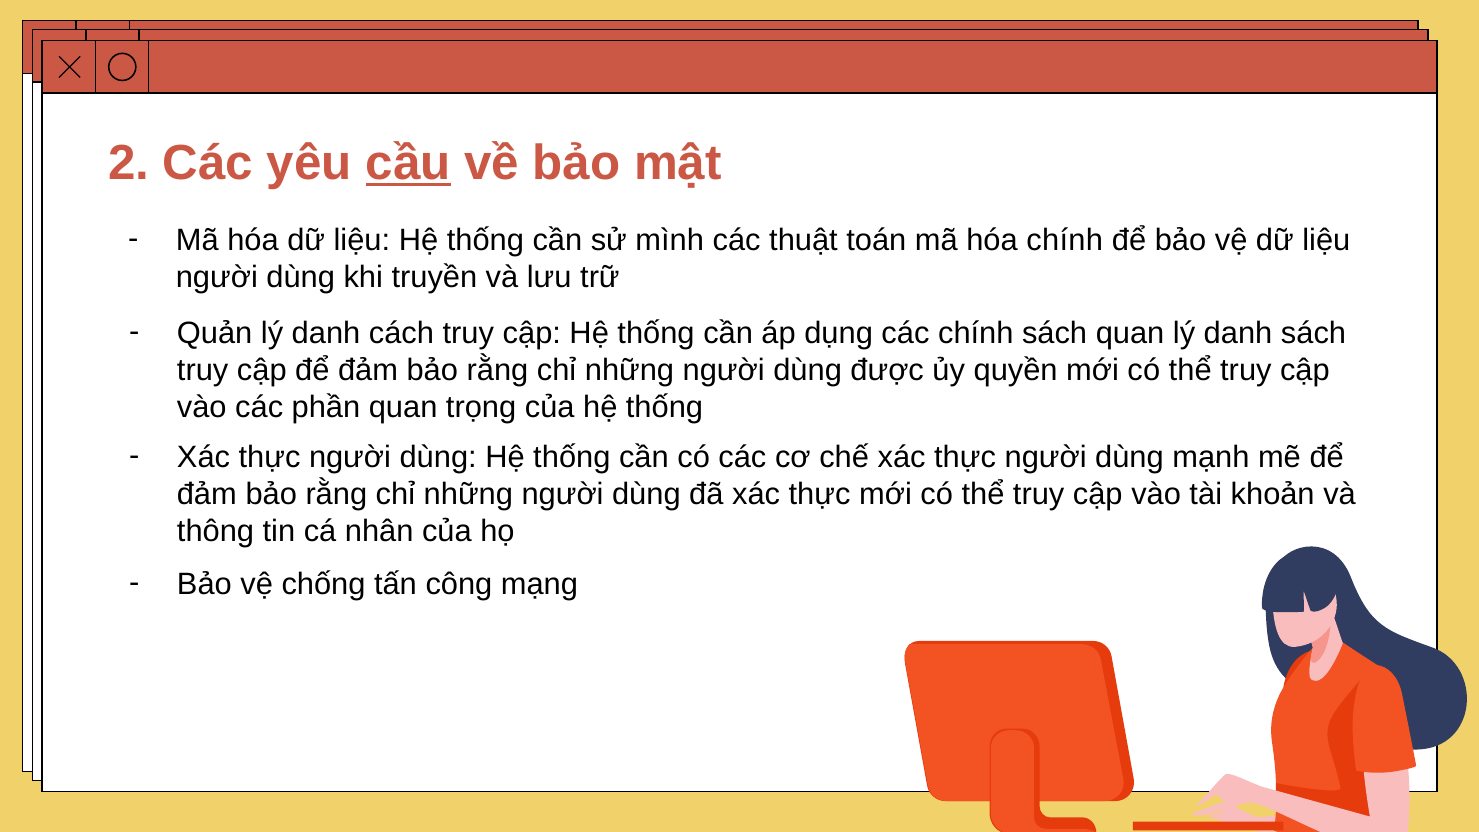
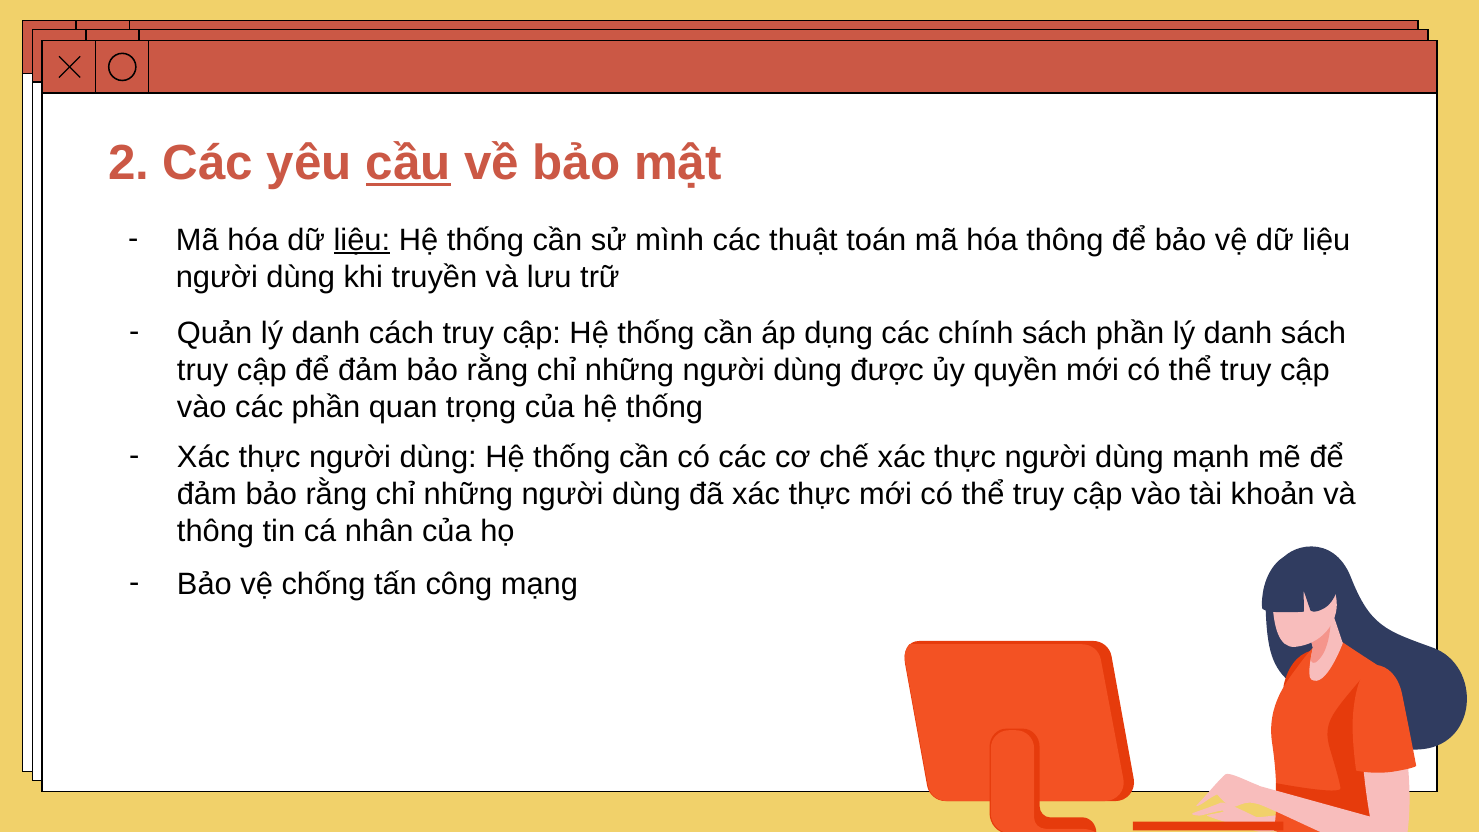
liệu underline: none -> present (362, 240)
hóa chính: chính -> thông (1065, 240)
sách quan: quan -> phần (1130, 333)
